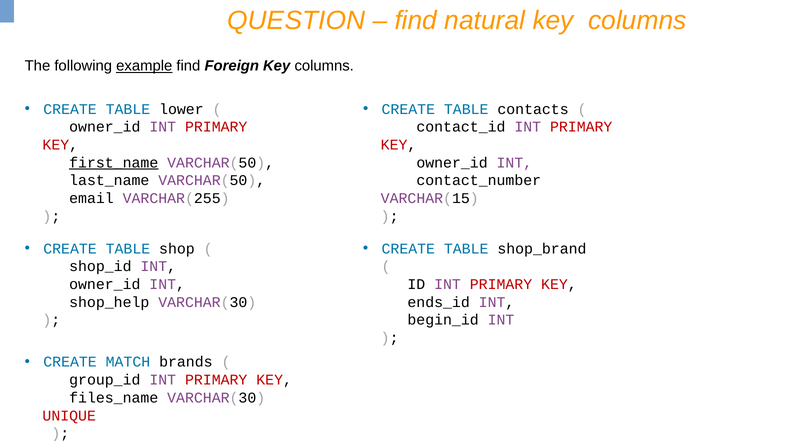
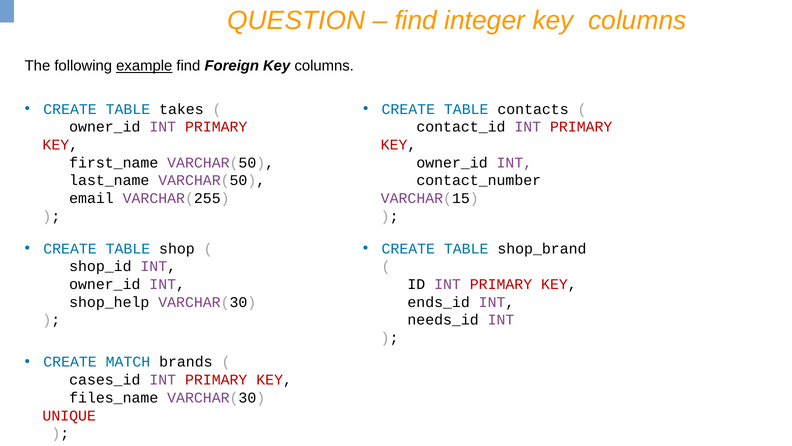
natural: natural -> integer (485, 21)
lower: lower -> takes (181, 109)
first_name underline: present -> none (114, 163)
begin_id: begin_id -> needs_id (443, 320)
group_id: group_id -> cases_id (105, 379)
